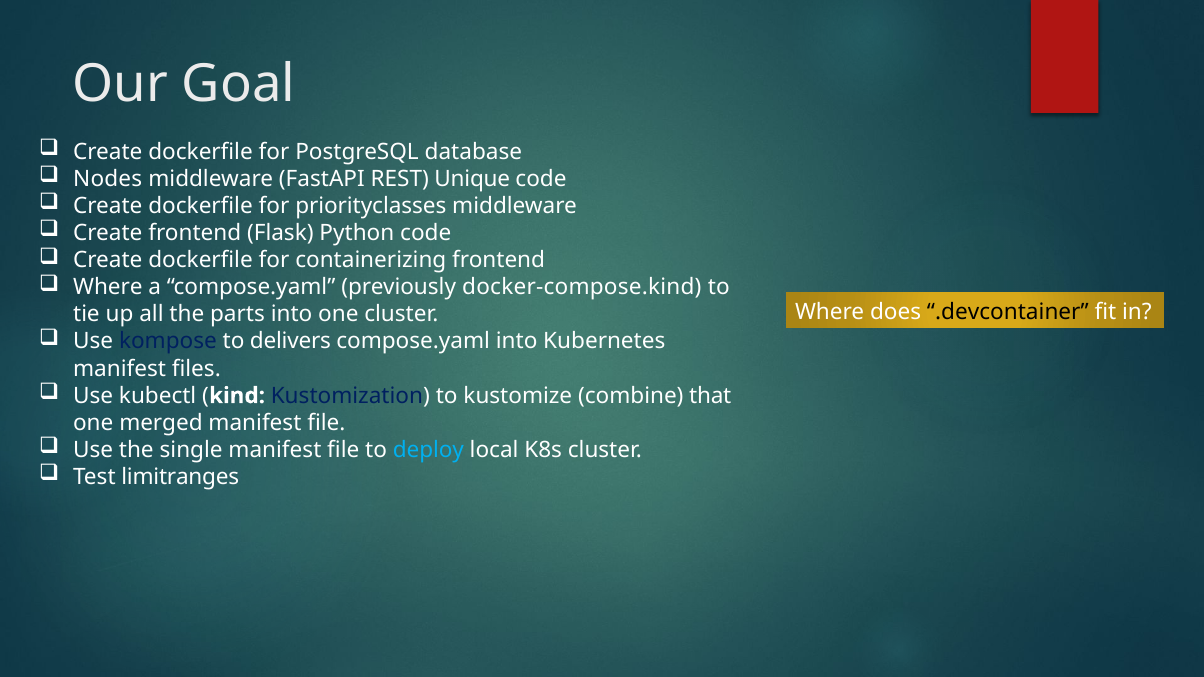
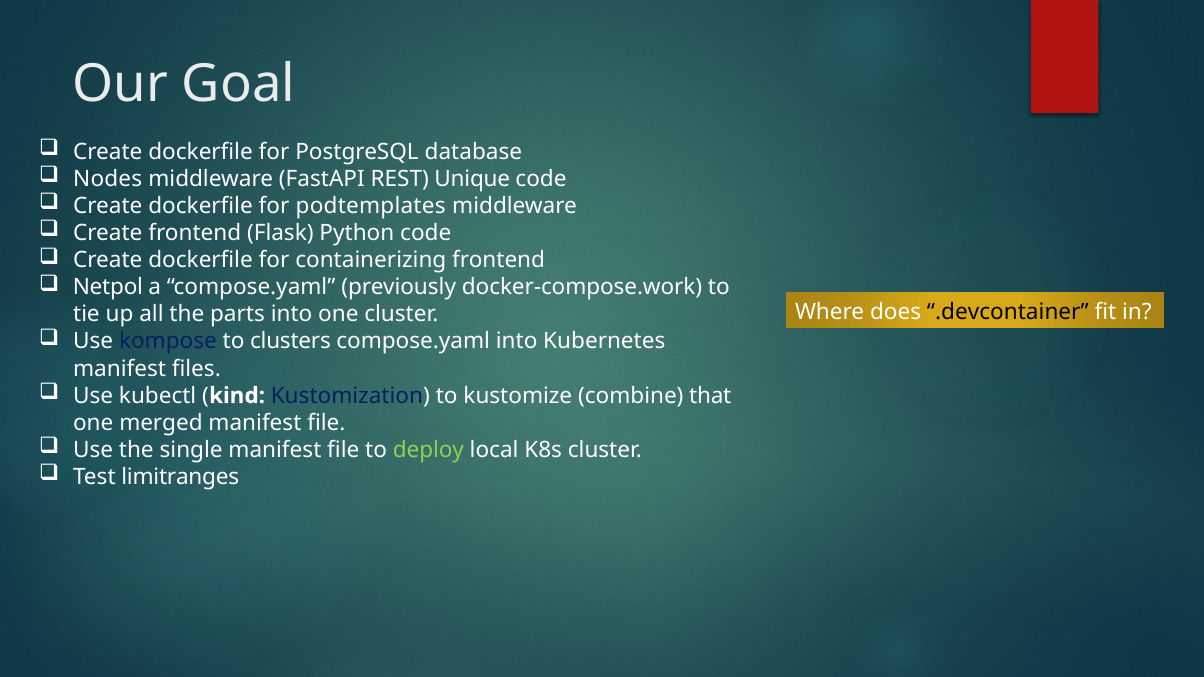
priorityclasses: priorityclasses -> podtemplates (371, 206)
Where: Where -> Netpol (108, 287)
docker-compose.kind: docker-compose.kind -> docker-compose.work (582, 287)
delivers: delivers -> clusters (290, 342)
deploy colour: light blue -> light green (428, 450)
